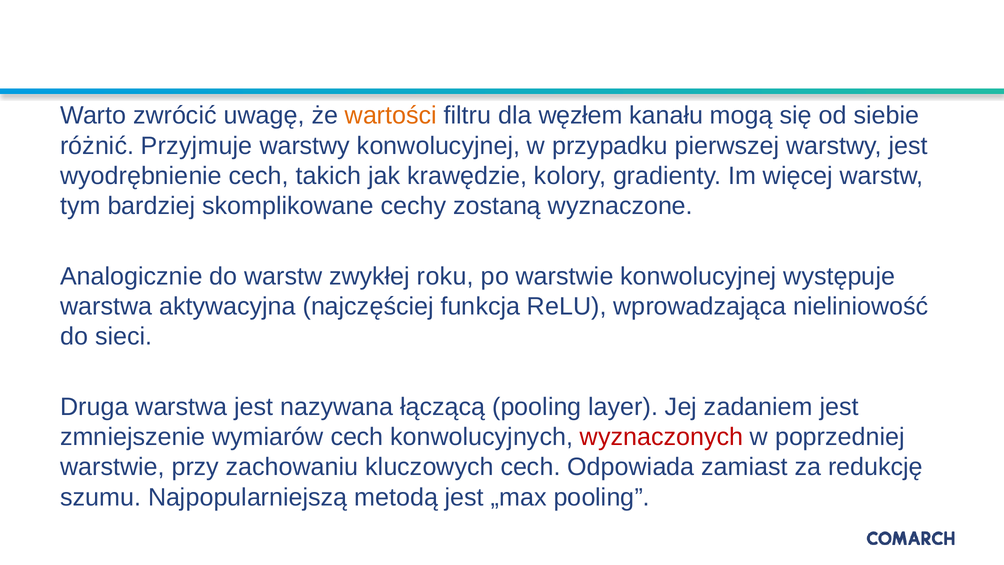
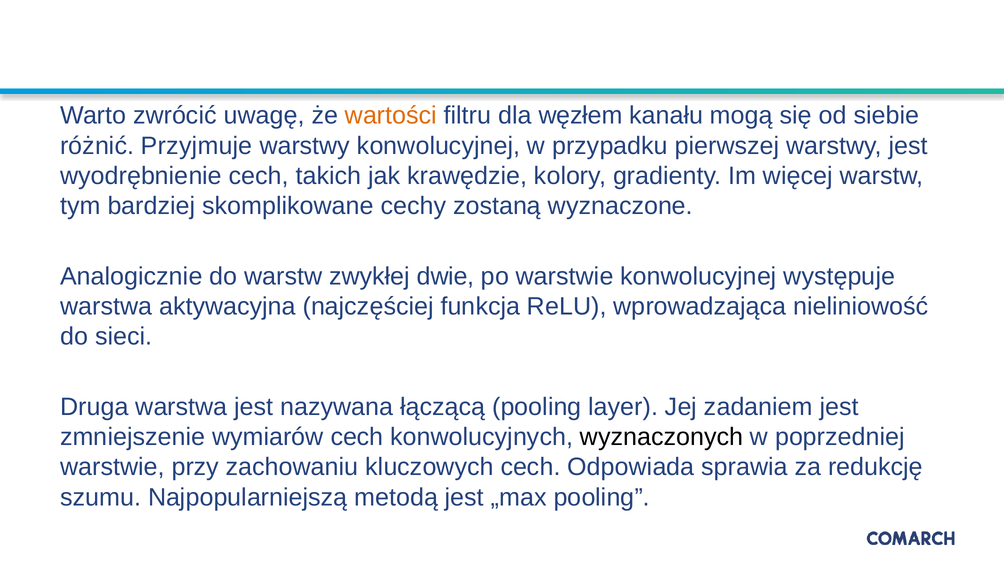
roku: roku -> dwie (446, 276)
wyznaczonych colour: red -> black (662, 437)
zamiast: zamiast -> sprawia (745, 467)
